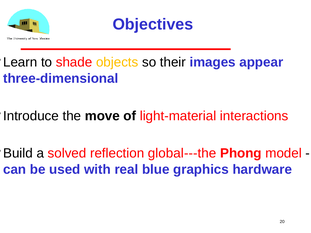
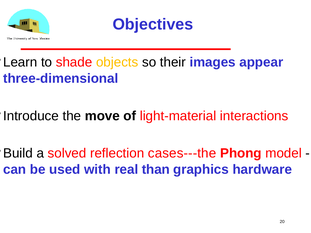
global---the: global---the -> cases---the (182, 153)
blue: blue -> than (156, 170)
